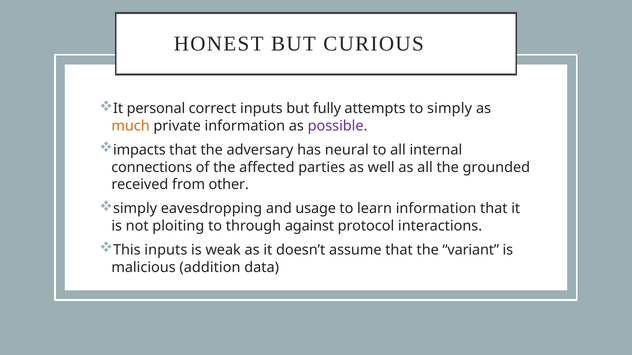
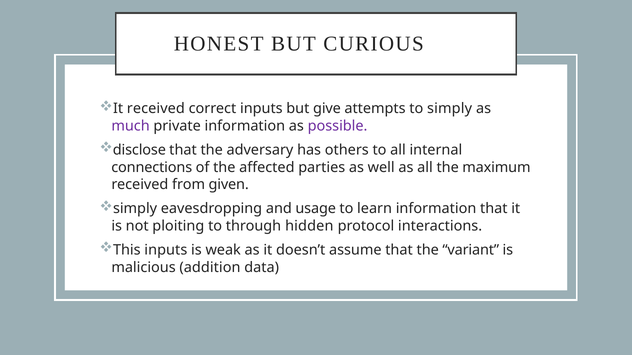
It personal: personal -> received (156, 109)
fully: fully -> give (327, 109)
much colour: orange -> purple (131, 126)
impacts: impacts -> disclose (139, 150)
neural: neural -> others (347, 150)
grounded: grounded -> maximum (496, 168)
other: other -> given (229, 185)
against: against -> hidden (309, 226)
